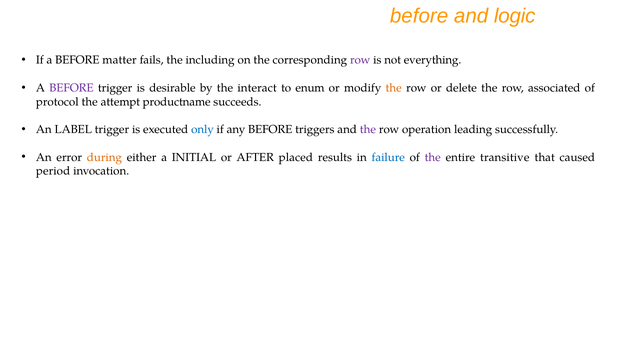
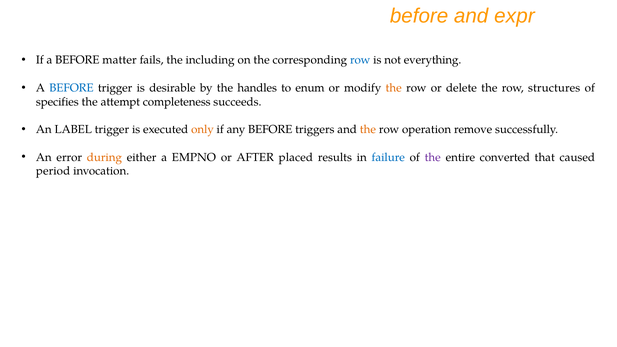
logic: logic -> expr (514, 16)
row colour: purple -> blue (360, 60)
BEFORE colour: purple -> blue (71, 88)
interact: interact -> handles (257, 88)
associated: associated -> structures (554, 88)
protocol: protocol -> specifies (57, 102)
productname: productname -> completeness (177, 102)
only colour: blue -> orange (203, 130)
the colour: purple -> orange (368, 130)
leading: leading -> remove (473, 130)
INITIAL: INITIAL -> EMPNO (194, 157)
transitive: transitive -> converted (505, 157)
